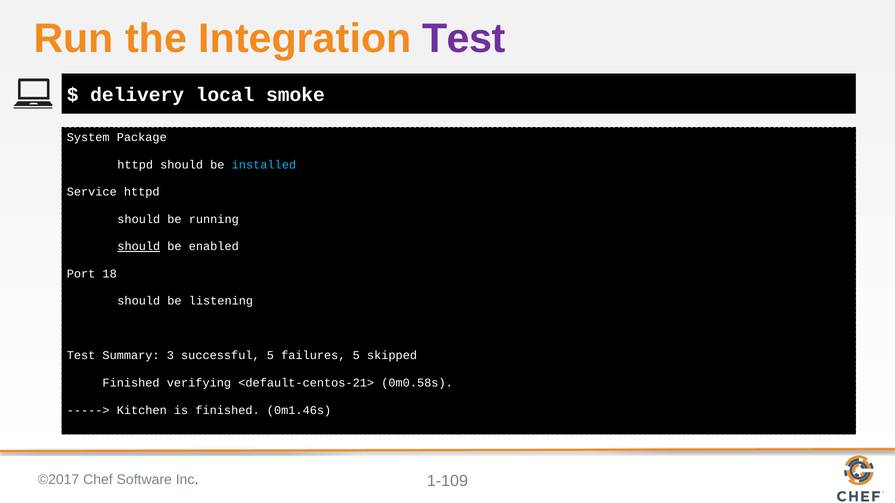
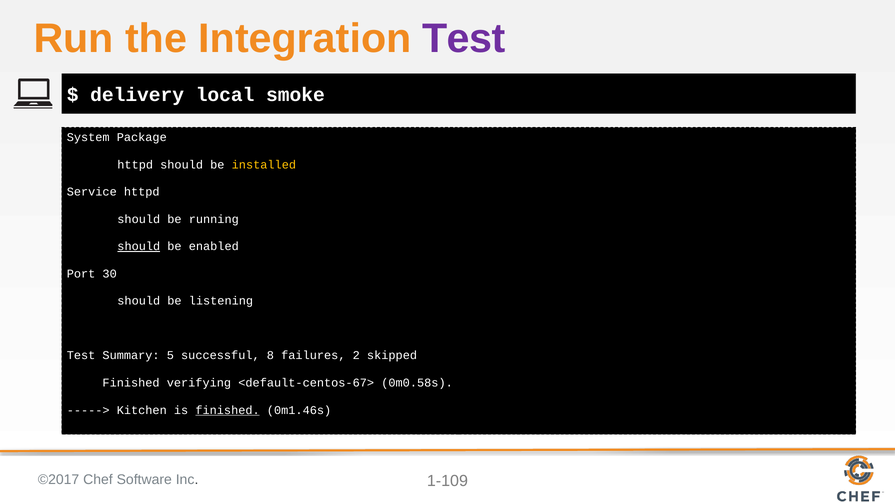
installed colour: light blue -> yellow (264, 165)
18: 18 -> 30 (110, 274)
3: 3 -> 5 (170, 356)
successful 5: 5 -> 8 (270, 356)
failures 5: 5 -> 2 (356, 356)
<default-centos-21>: <default-centos-21> -> <default-centos-67> (306, 383)
finished underline: none -> present (228, 410)
